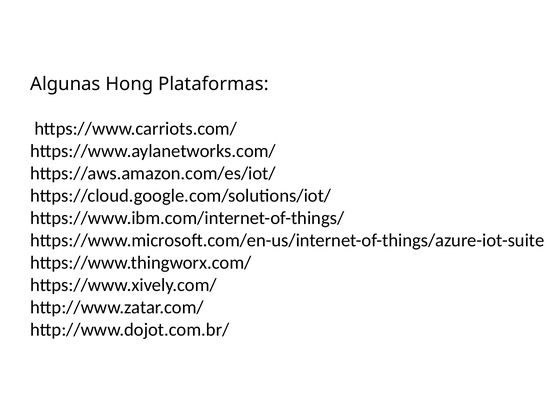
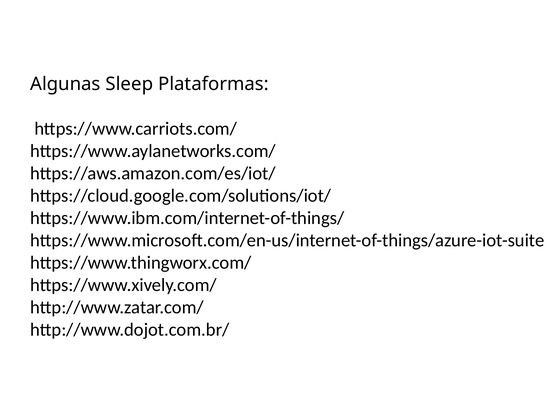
Hong: Hong -> Sleep (129, 84)
